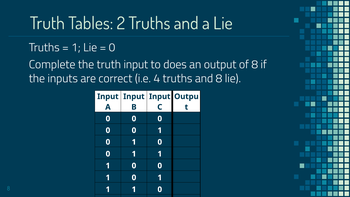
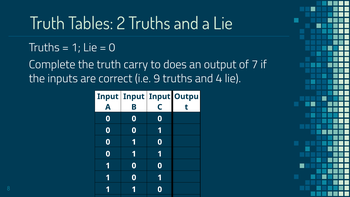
truth input: input -> carry (136, 64)
of 8: 8 -> 7 (255, 64)
4: 4 -> 9 (157, 78)
and 8: 8 -> 4 (219, 78)
